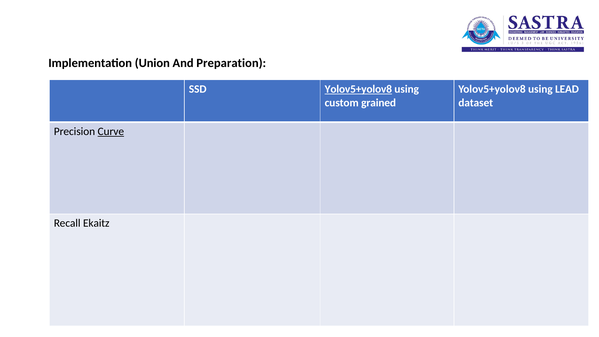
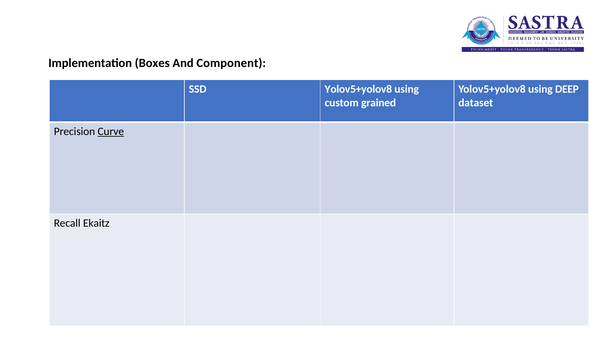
Union: Union -> Boxes (152, 63)
Preparation: Preparation -> Component (231, 63)
Yolov5+yolov8 underline: present -> none (358, 89)
LEAD: LEAD -> DEEP (567, 89)
